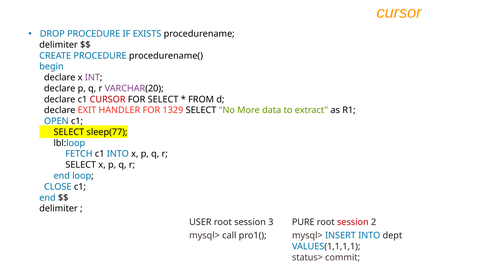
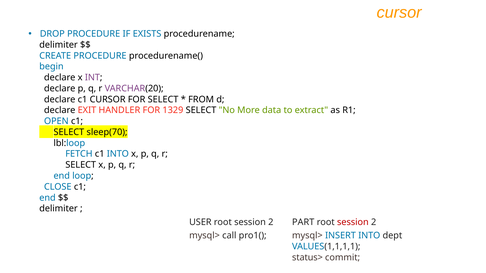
CURSOR colour: red -> black (108, 100)
sleep(77: sleep(77 -> sleep(70 (107, 132)
USER root session 3: 3 -> 2 (271, 223)
PURE: PURE -> PART (303, 223)
